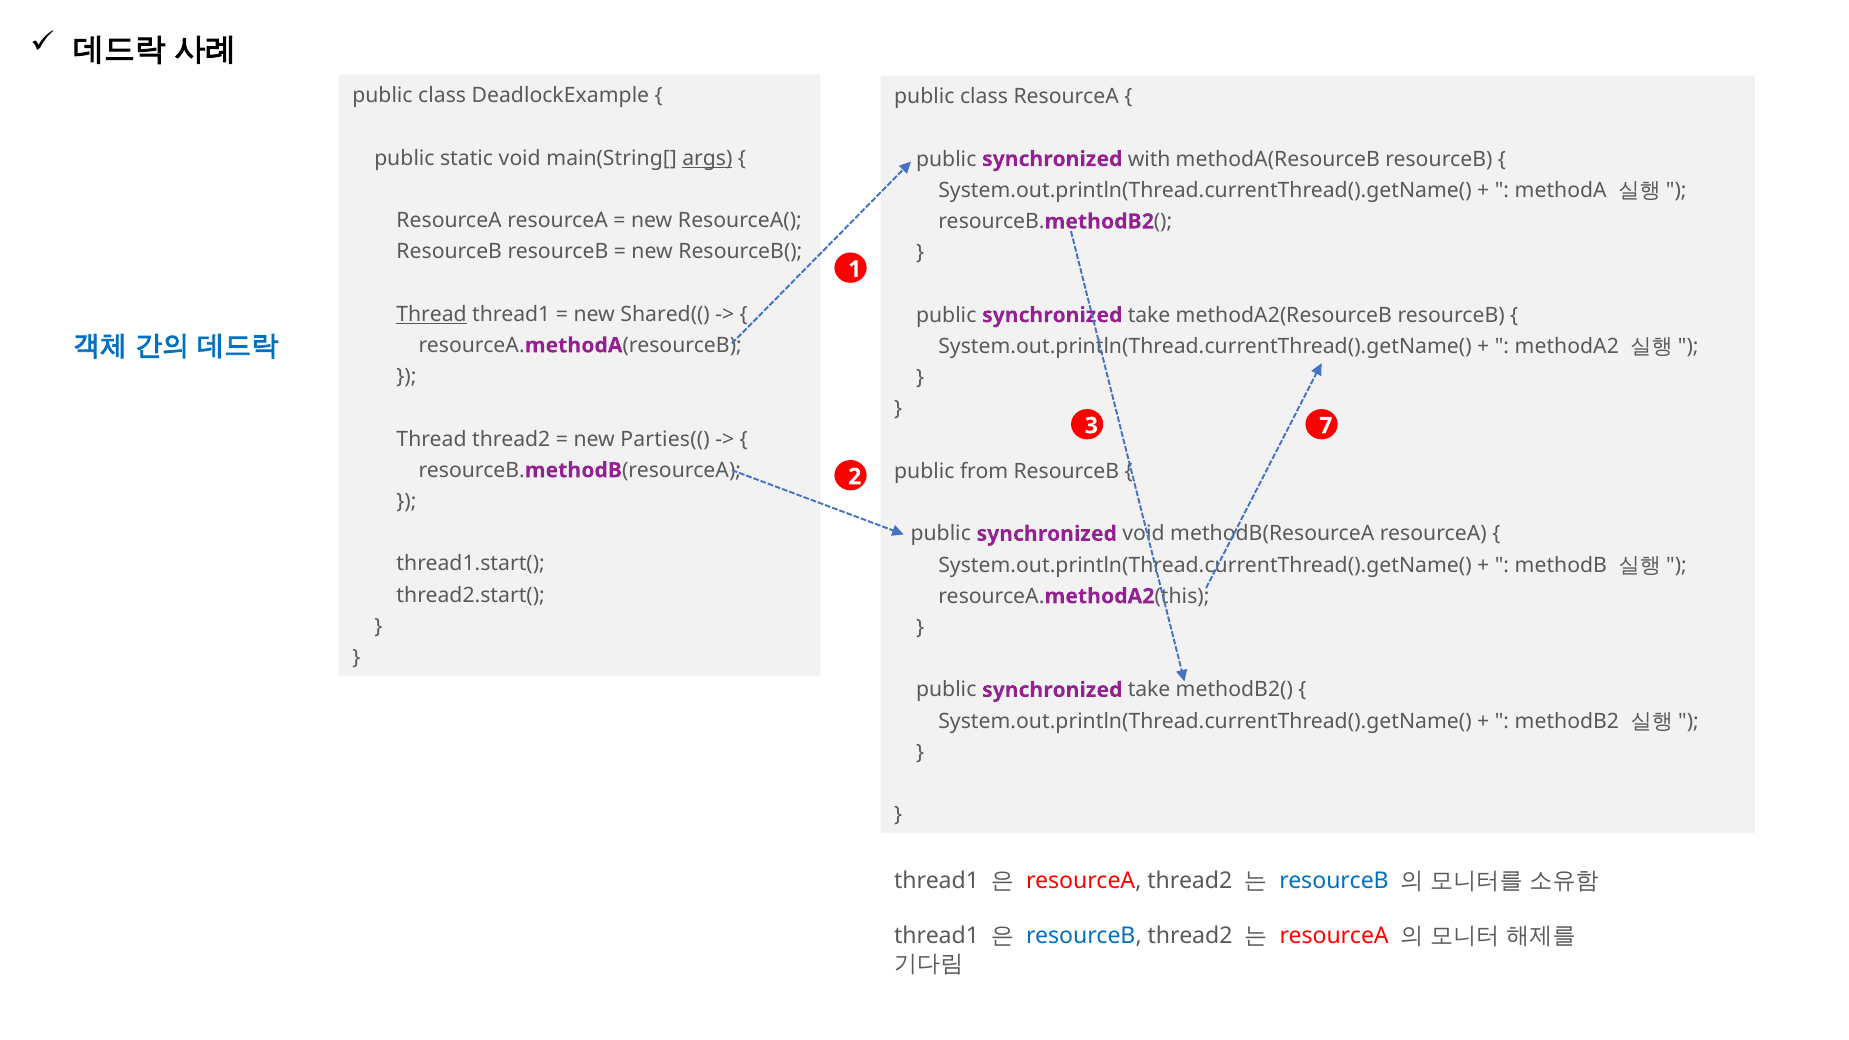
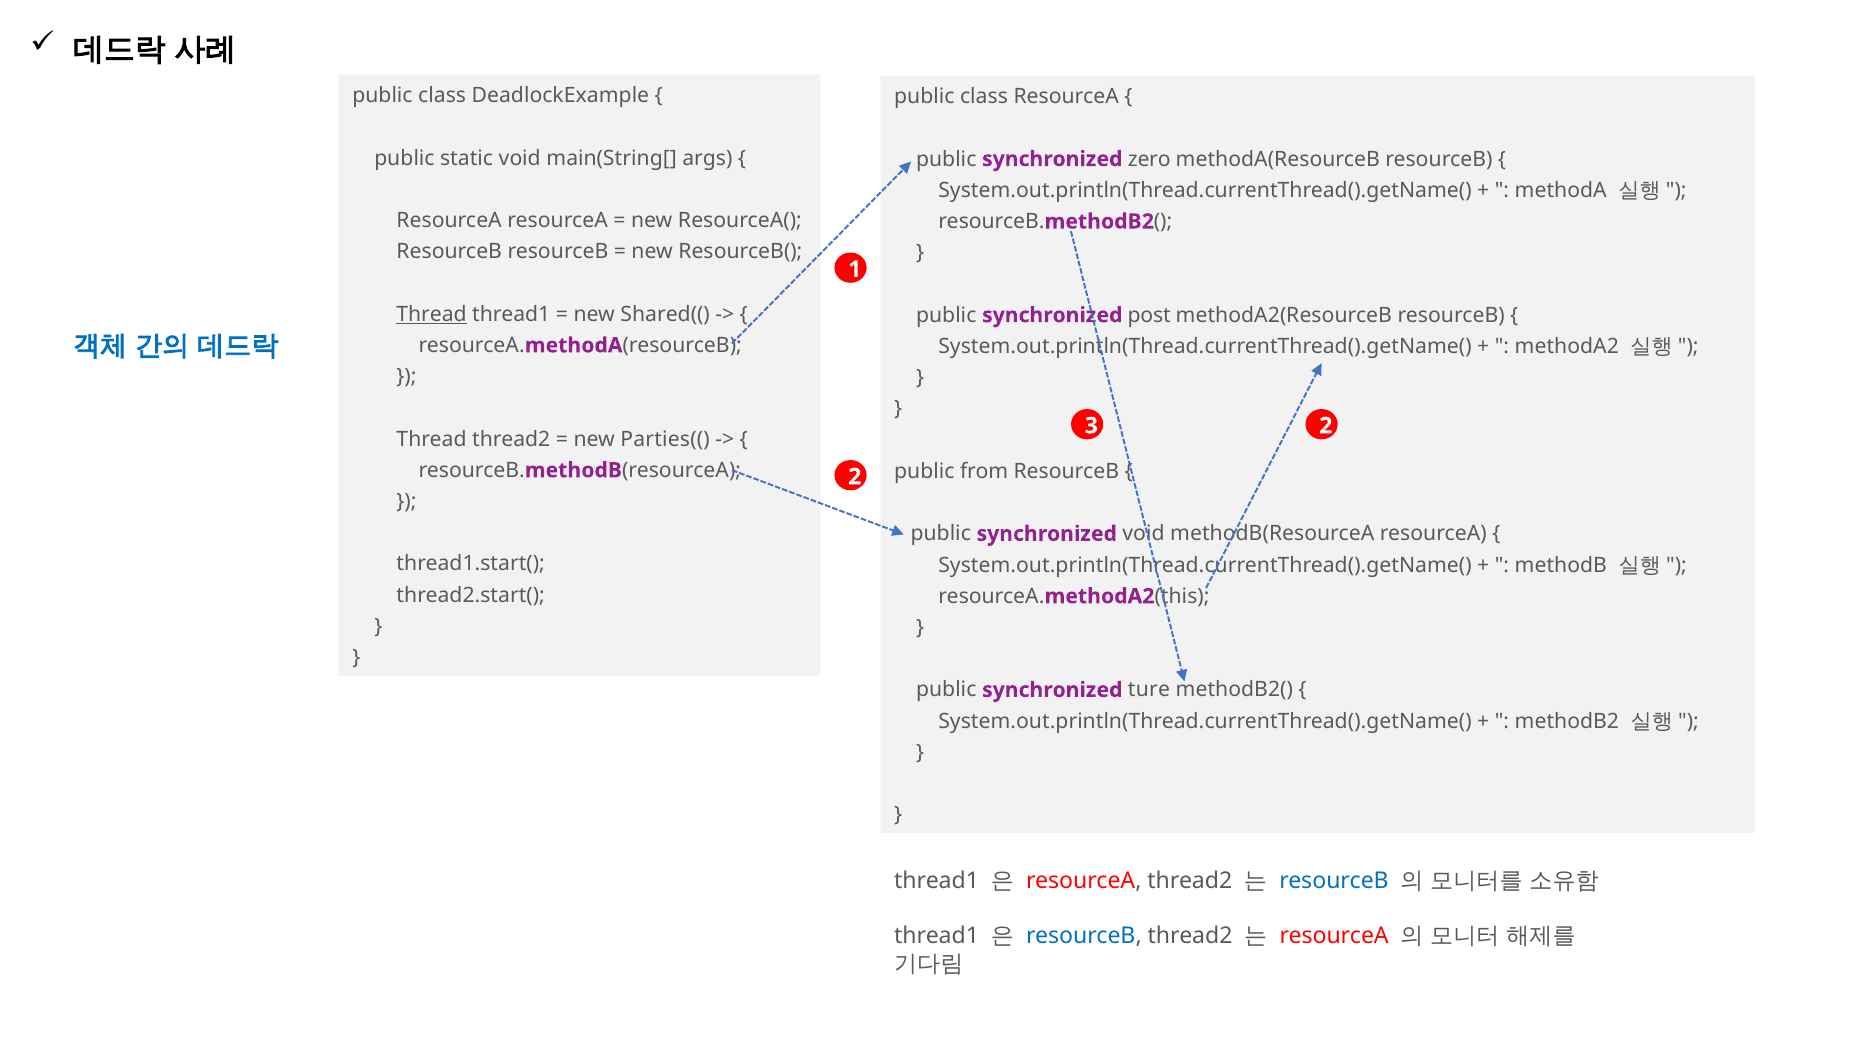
args underline: present -> none (707, 158)
with: with -> zero (1149, 159)
take: take -> post (1149, 315)
3 7: 7 -> 2 (1326, 426)
take: take -> ture (1149, 690)
